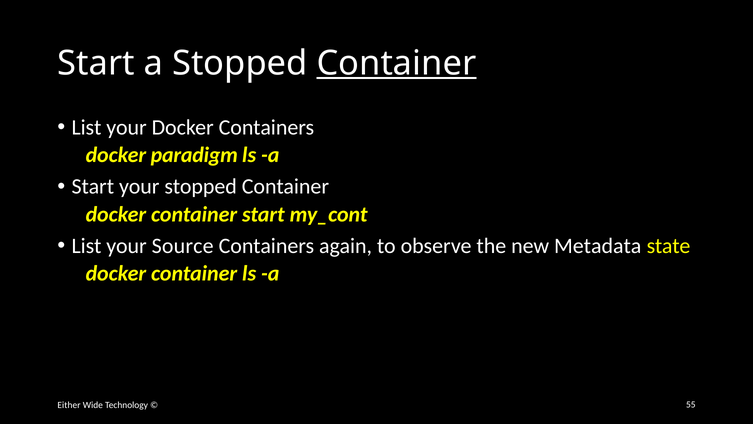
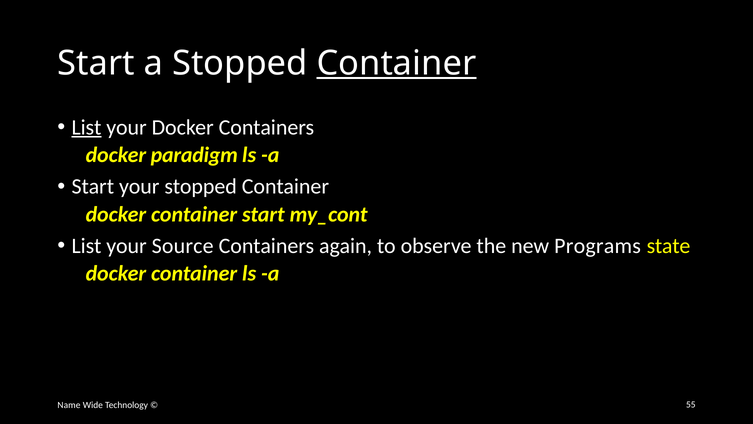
List underline: none -> present (86, 127)
Metadata: Metadata -> Programs (598, 246)
Either: Either -> Name (69, 404)
